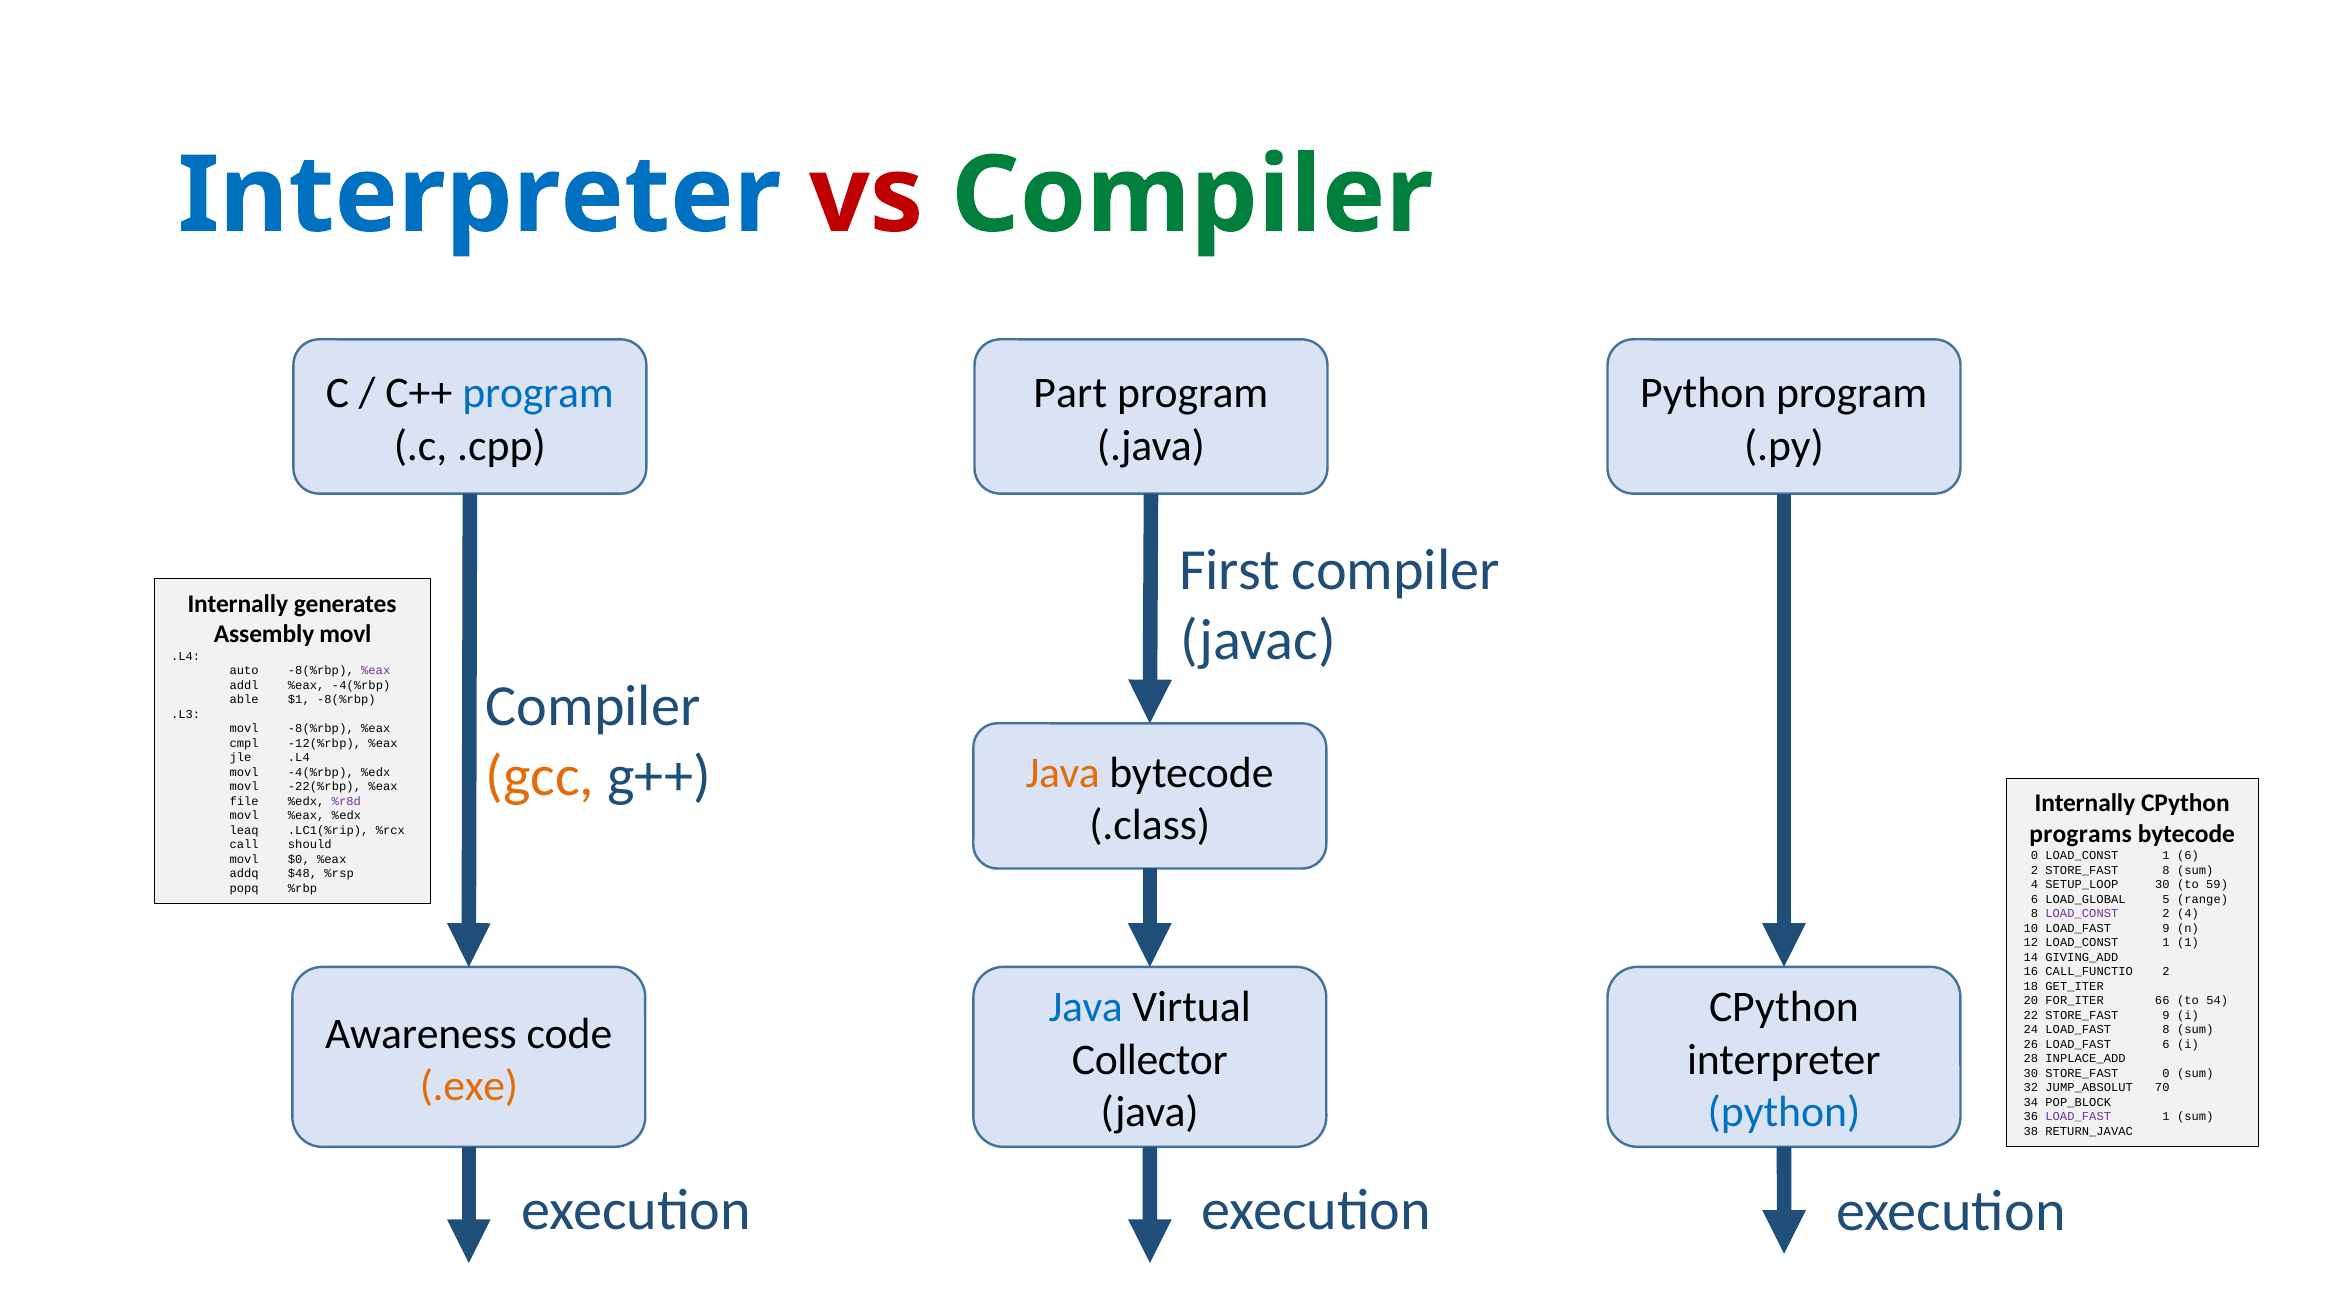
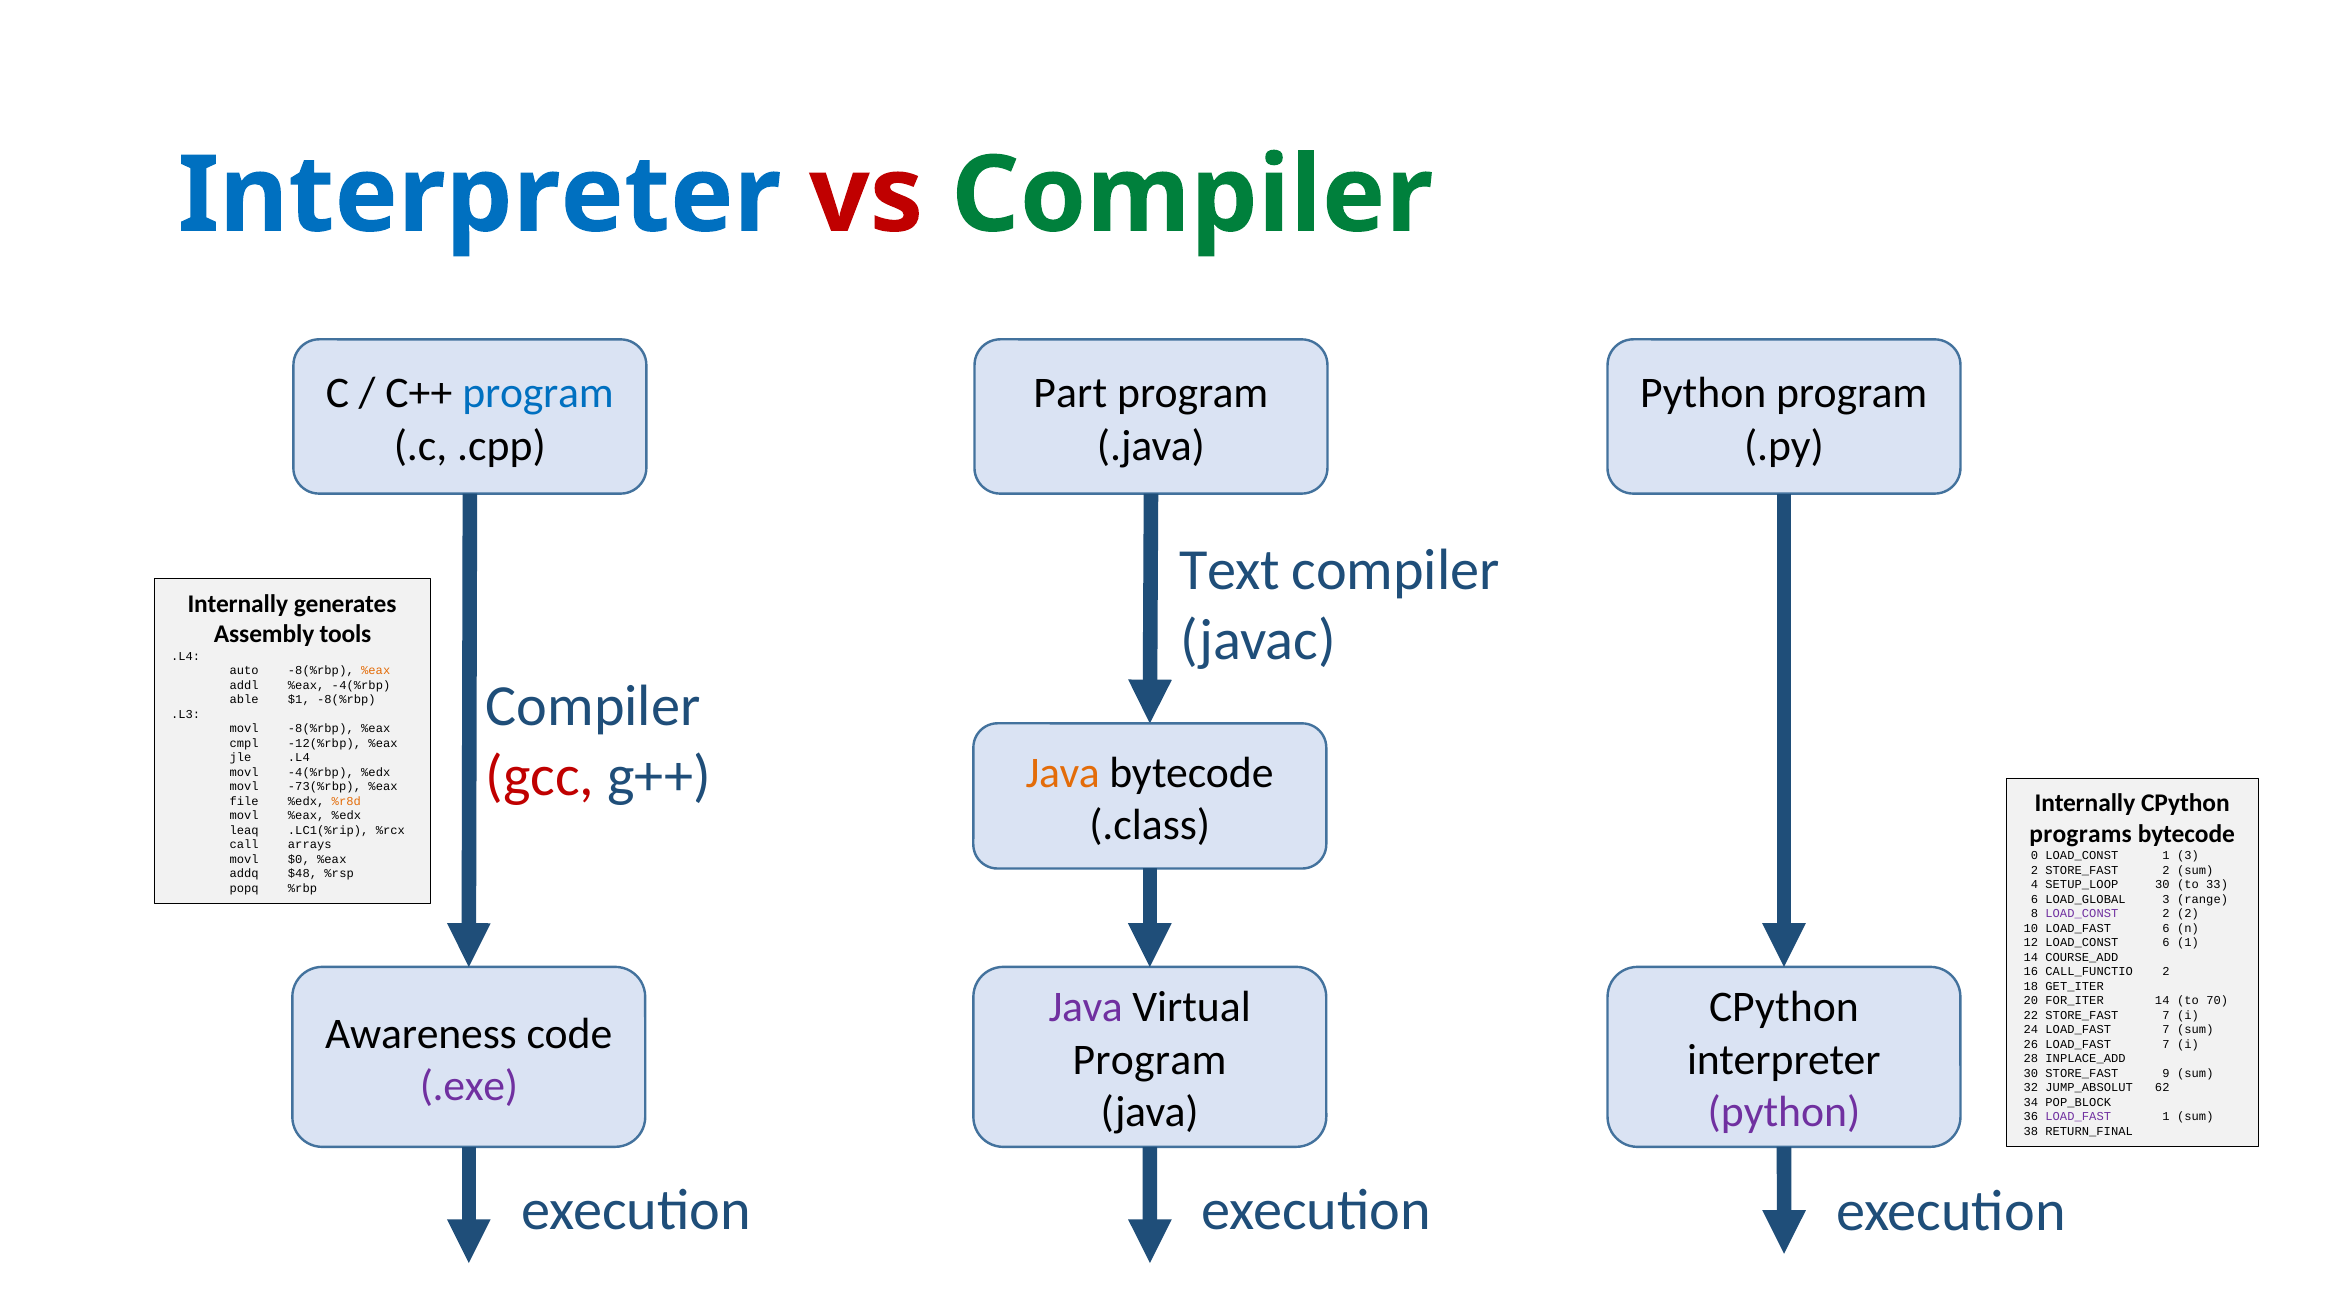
First: First -> Text (1230, 570)
Assembly movl: movl -> tools (345, 635)
%eax colour: purple -> orange (376, 671)
gcc colour: orange -> red (540, 777)
-22(%rbp: -22(%rbp -> -73(%rbp (324, 787)
%r8d colour: purple -> orange (346, 802)
should: should -> arrays (310, 845)
1 6: 6 -> 3 (2188, 856)
STORE_FAST 8: 8 -> 2 (2166, 871)
59: 59 -> 33 (2217, 885)
LOAD_GLOBAL 5: 5 -> 3 (2166, 900)
2 4: 4 -> 2 (2188, 914)
LOAD_FAST 9: 9 -> 6 (2166, 929)
12 LOAD_CONST 1: 1 -> 6 (2166, 943)
GIVING_ADD: GIVING_ADD -> COURSE_ADD (2082, 958)
Java colour: blue -> purple (1086, 1008)
FOR_ITER 66: 66 -> 14 (2162, 1001)
54: 54 -> 70 (2217, 1001)
STORE_FAST 9: 9 -> 7 (2166, 1016)
24 LOAD_FAST 8: 8 -> 7 (2166, 1030)
26 LOAD_FAST 6: 6 -> 7 (2166, 1045)
Collector: Collector -> Program (1150, 1060)
.exe colour: orange -> purple (469, 1087)
STORE_FAST 0: 0 -> 9 (2166, 1074)
70: 70 -> 62 (2162, 1088)
python colour: blue -> purple (1784, 1113)
RETURN_JAVAC: RETURN_JAVAC -> RETURN_FINAL (2089, 1132)
